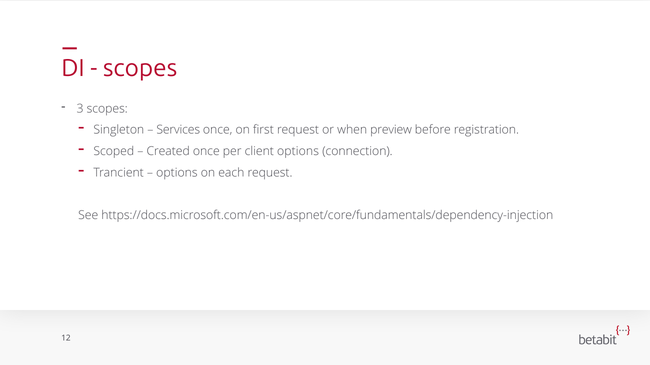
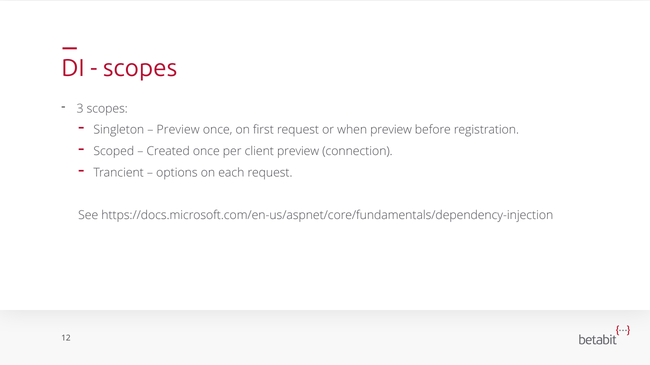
Services: Services -> Preview (178, 130)
client options: options -> preview (298, 152)
